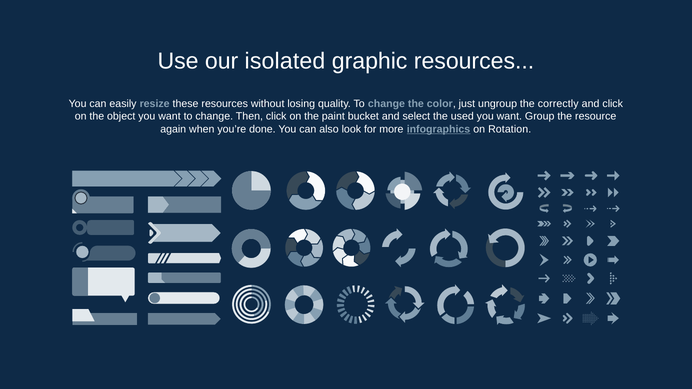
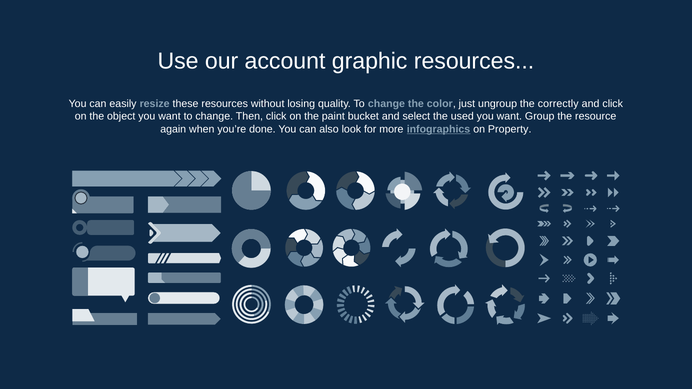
isolated: isolated -> account (285, 61)
Rotation: Rotation -> Property (510, 129)
